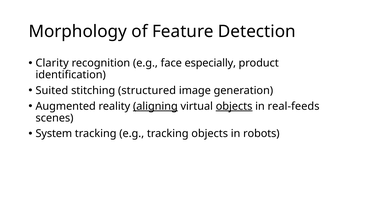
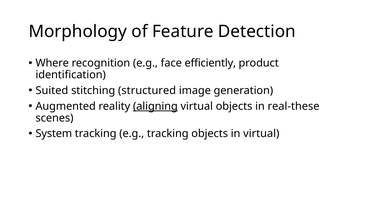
Clarity: Clarity -> Where (52, 63)
especially: especially -> efficiently (210, 63)
objects underline: present -> none (234, 106)
real-feeds: real-feeds -> real-these (294, 106)
in robots: robots -> virtual (261, 134)
